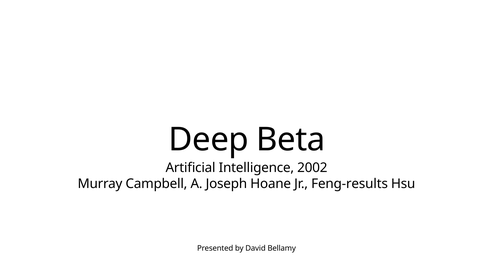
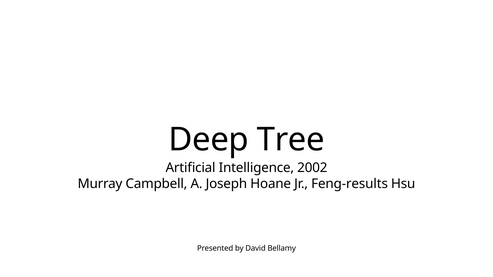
Beta: Beta -> Tree (291, 140)
